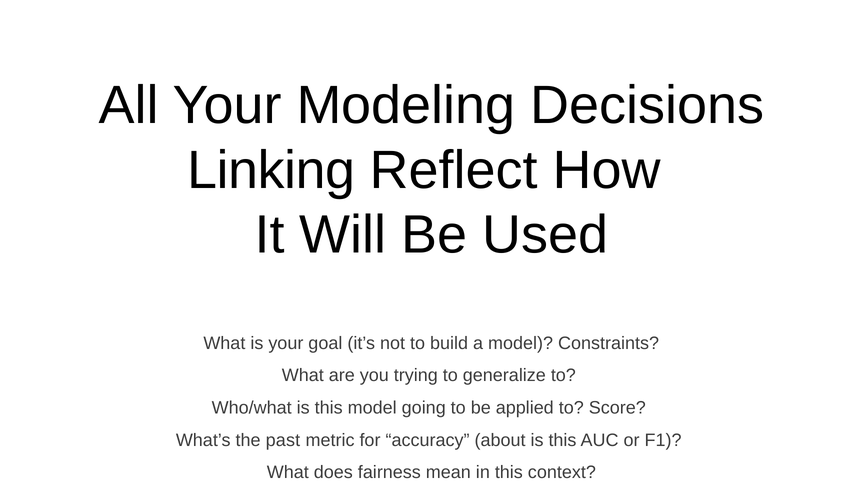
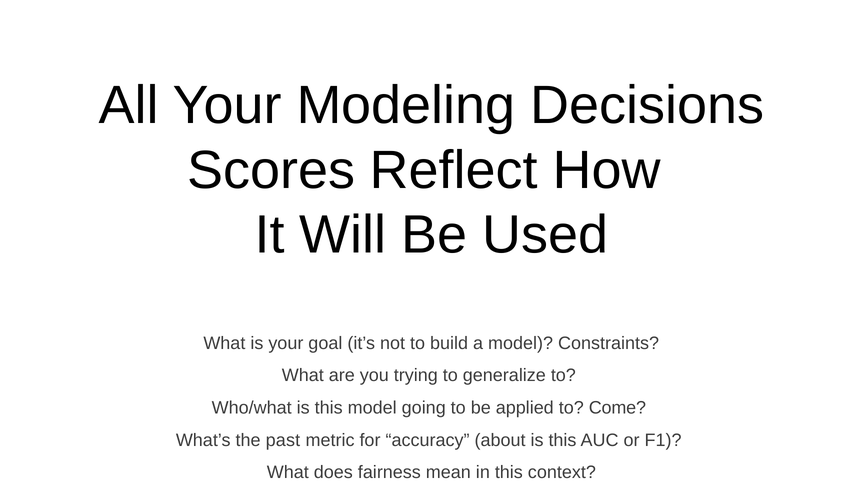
Linking: Linking -> Scores (271, 171)
Score: Score -> Come (617, 408)
